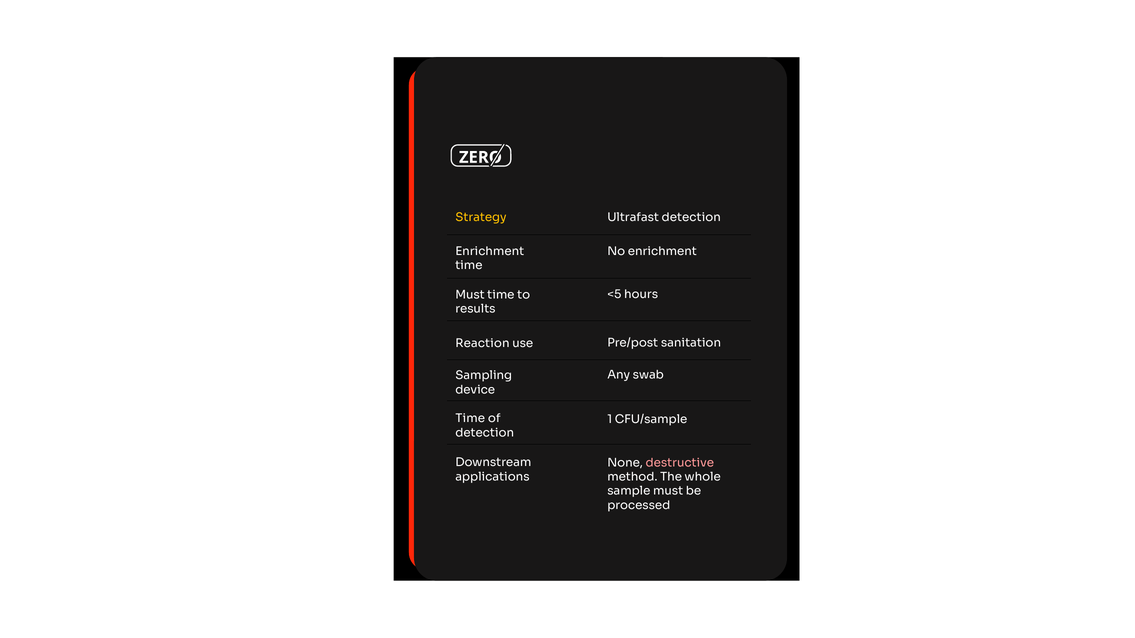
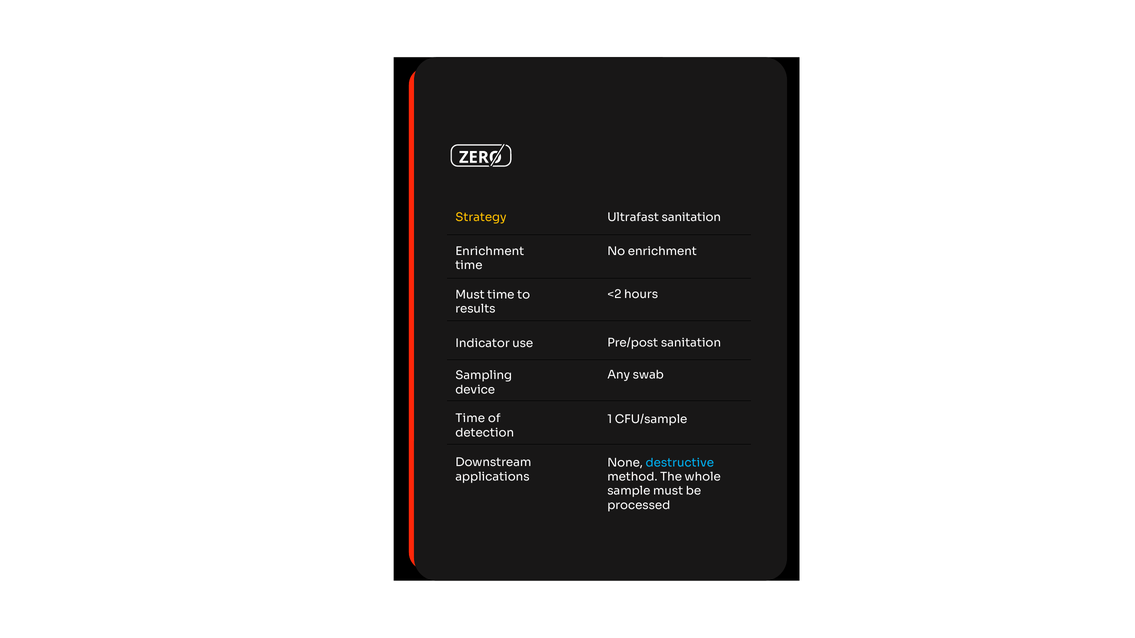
Ultrafast detection: detection -> sanitation (691, 217)
<5: <5 -> <2 (614, 294)
Reaction: Reaction -> Indicator (483, 343)
destructive colour: pink -> light blue (680, 463)
